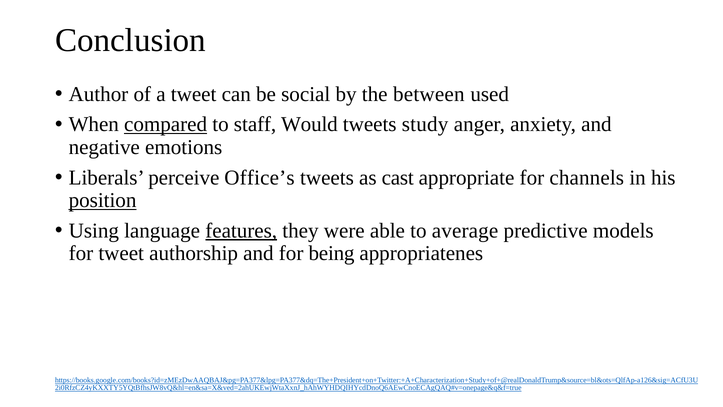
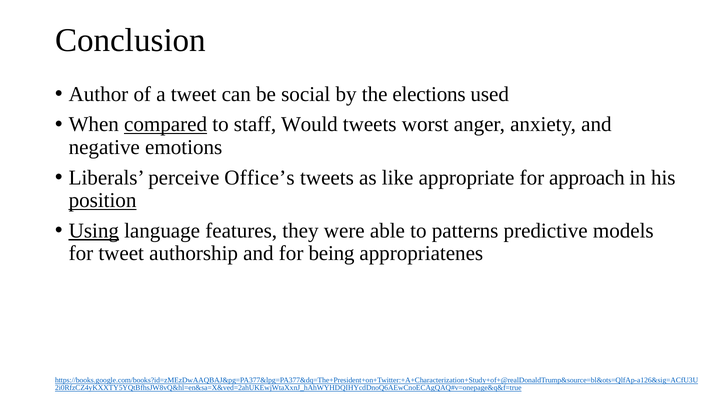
between: between -> elections (429, 94)
study: study -> worst (425, 124)
cast: cast -> like (398, 177)
channels: channels -> approach (587, 177)
Using underline: none -> present (94, 231)
features underline: present -> none (241, 231)
average: average -> patterns (465, 231)
